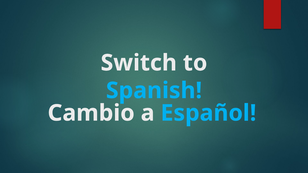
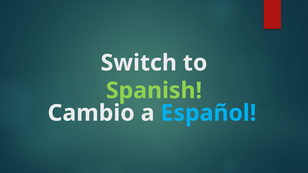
Spanish colour: light blue -> light green (154, 91)
